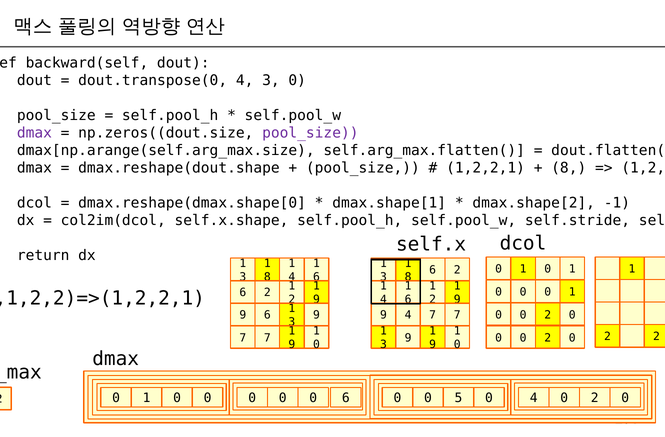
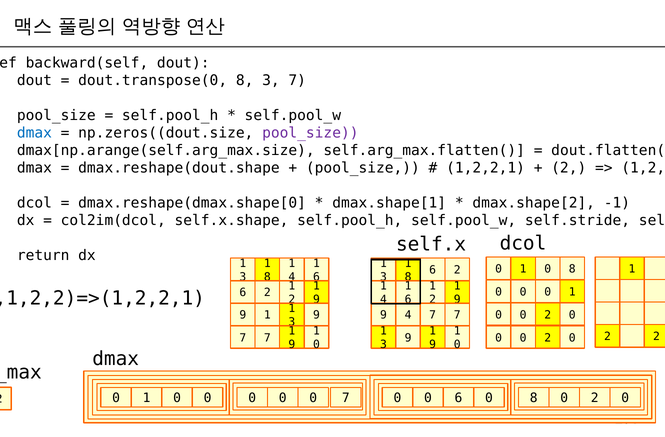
dout.transpose(0 4: 4 -> 8 (245, 81)
3 0: 0 -> 7 (297, 81)
dmax colour: purple -> blue (34, 133)
8: 8 -> 2 (569, 168)
1 0 1: 1 -> 8 (572, 269)
6: 6 -> 1 (267, 315)
0 6: 6 -> 7 (346, 398)
0 5: 5 -> 6 (458, 398)
4: 4 -> 8 (534, 398)
